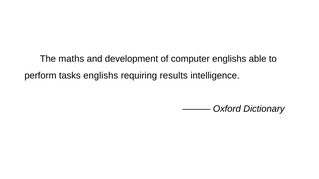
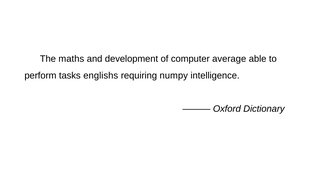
computer englishs: englishs -> average (229, 59)
results: results -> numpy (174, 76)
